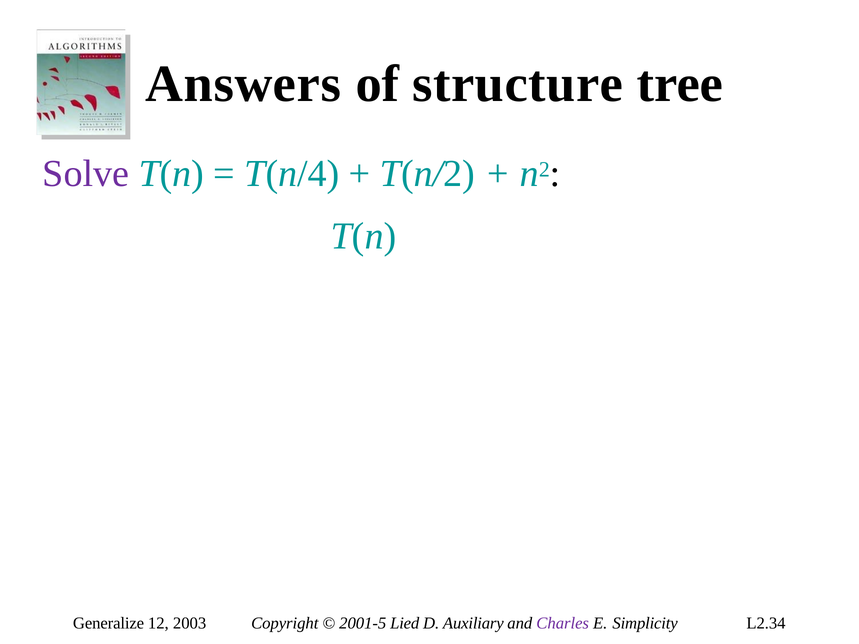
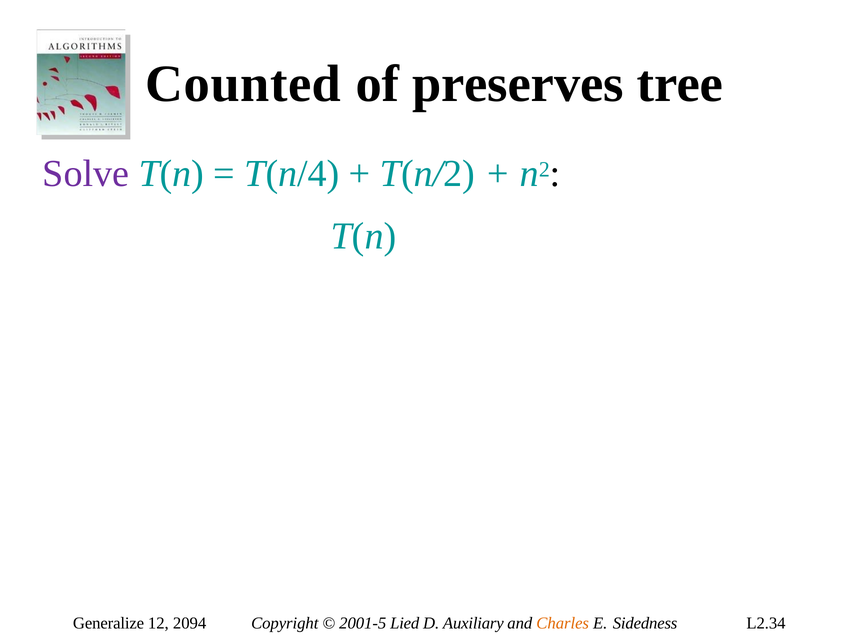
Answers: Answers -> Counted (243, 84)
structure: structure -> preserves (518, 84)
2003: 2003 -> 2094 (190, 623)
Charles colour: purple -> orange (563, 623)
Simplicity: Simplicity -> Sidedness (645, 623)
